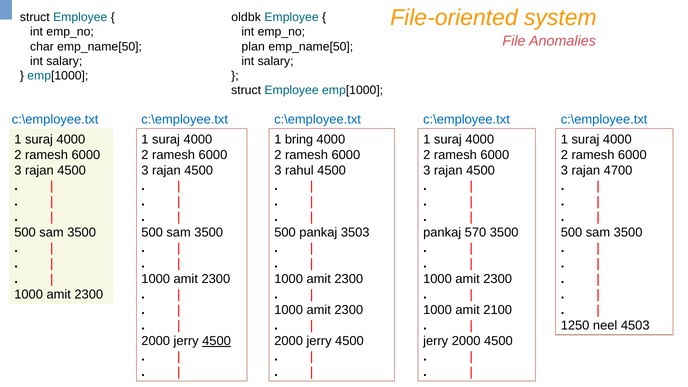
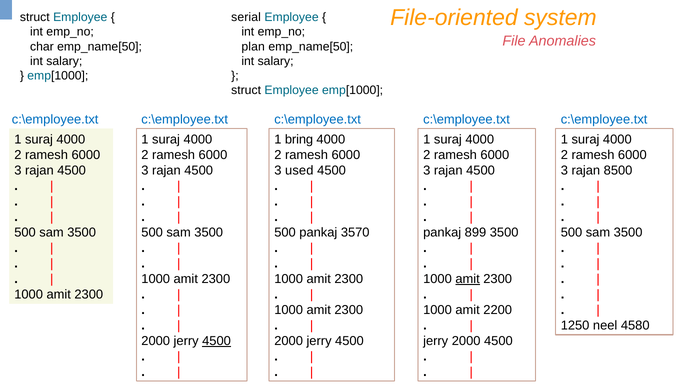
oldbk: oldbk -> serial (246, 17)
rahul: rahul -> used (299, 171)
4700: 4700 -> 8500 (618, 171)
3503: 3503 -> 3570 (355, 233)
570: 570 -> 899 (475, 233)
amit underline: none -> present (468, 279)
2100: 2100 -> 2200 (498, 310)
4503: 4503 -> 4580 (635, 325)
